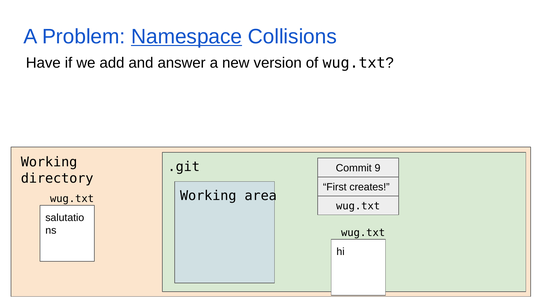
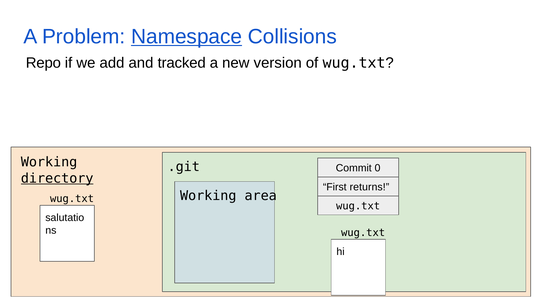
Have: Have -> Repo (43, 63)
answer: answer -> tracked (182, 63)
9: 9 -> 0 (378, 168)
directory underline: none -> present (57, 178)
creates: creates -> returns (369, 187)
